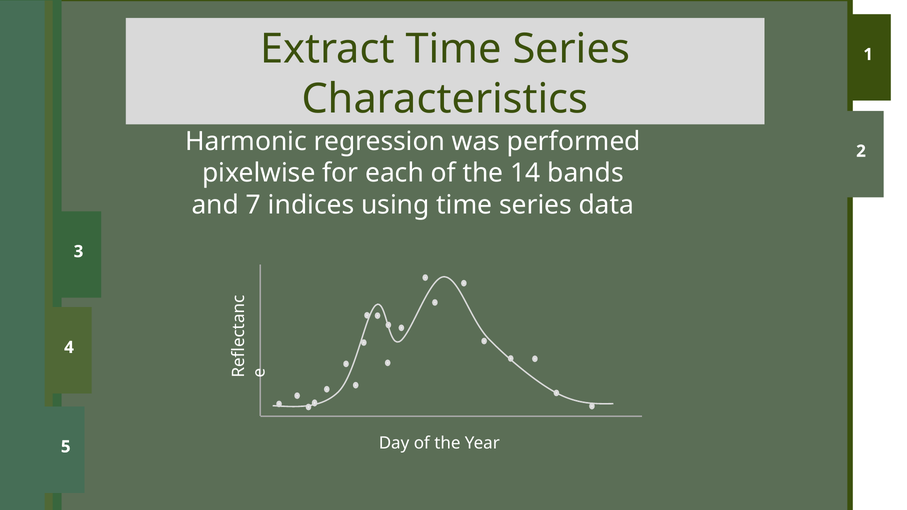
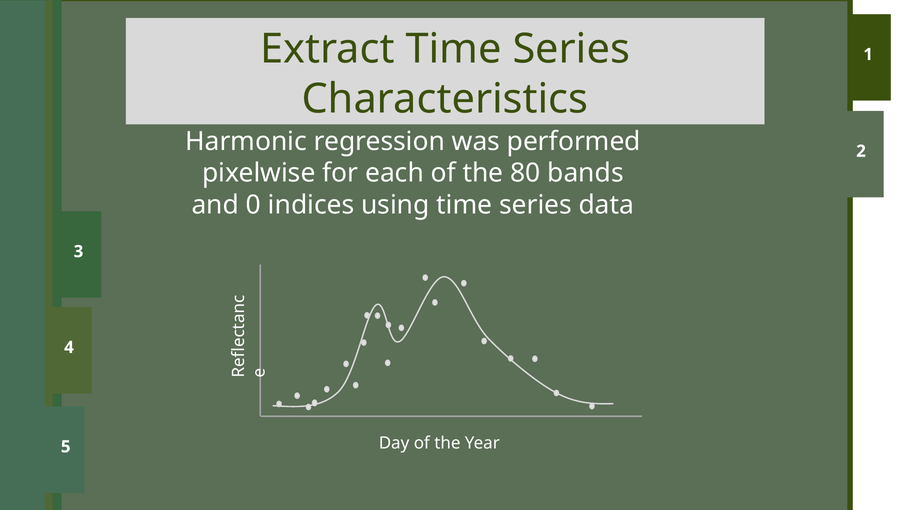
14: 14 -> 80 (525, 173)
7: 7 -> 0 (253, 205)
